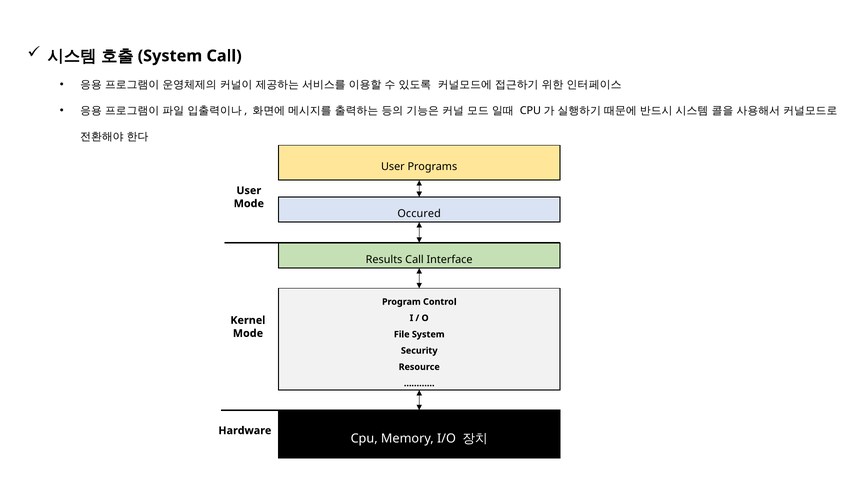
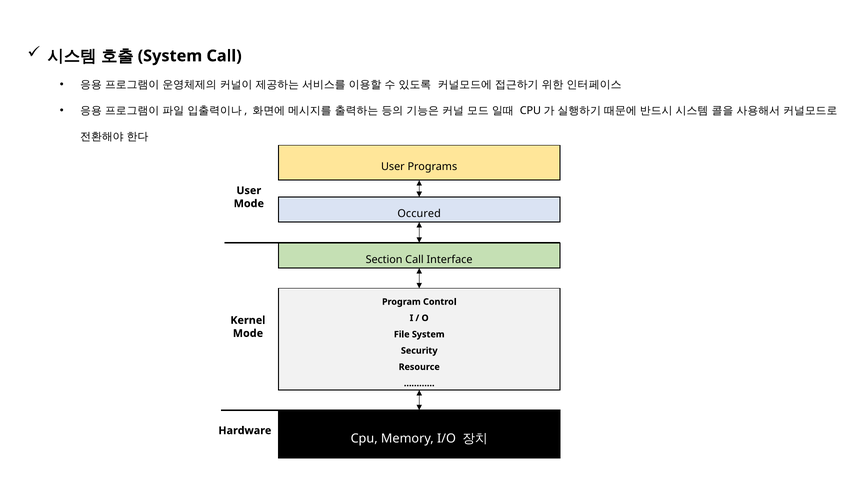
Results: Results -> Section (384, 260)
